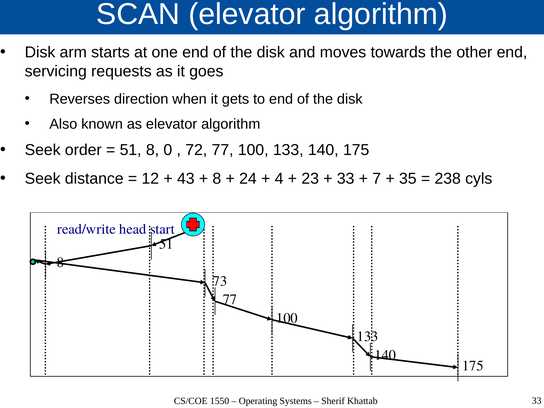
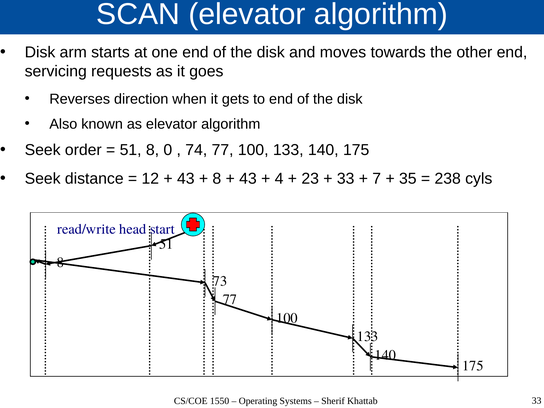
72: 72 -> 74 (196, 150)
24: 24 -> 43 (248, 179)
